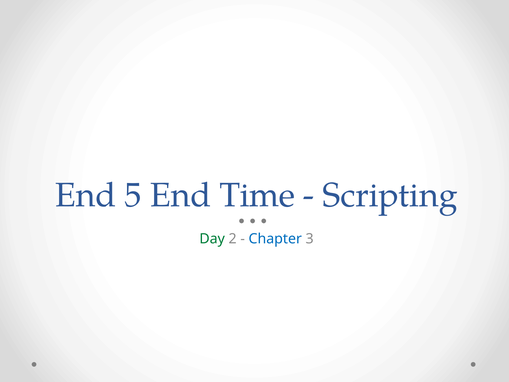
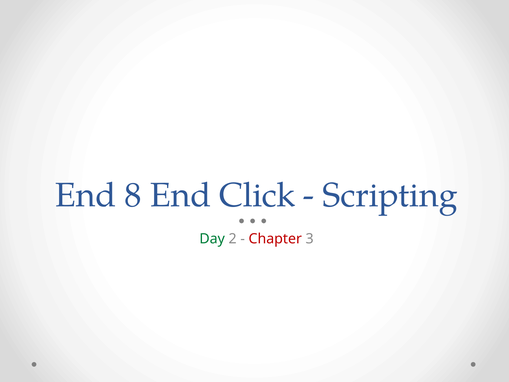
5: 5 -> 8 (133, 195)
Time: Time -> Click (257, 195)
Chapter colour: blue -> red (275, 239)
